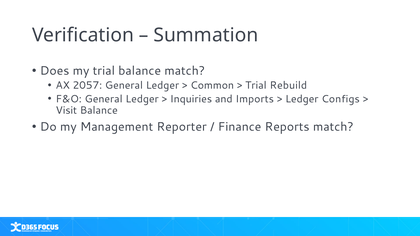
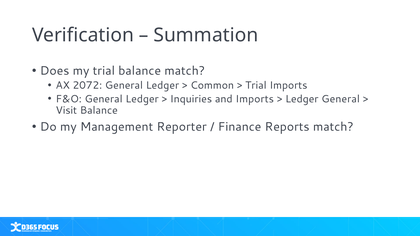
2057: 2057 -> 2072 (87, 85)
Trial Rebuild: Rebuild -> Imports (288, 85)
Ledger Configs: Configs -> General (341, 99)
